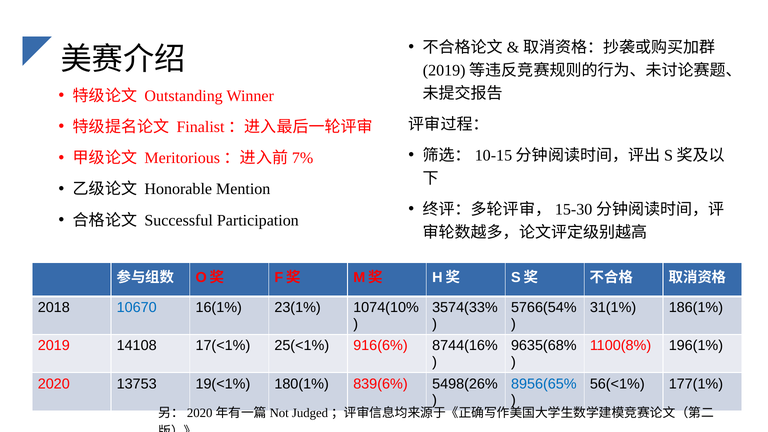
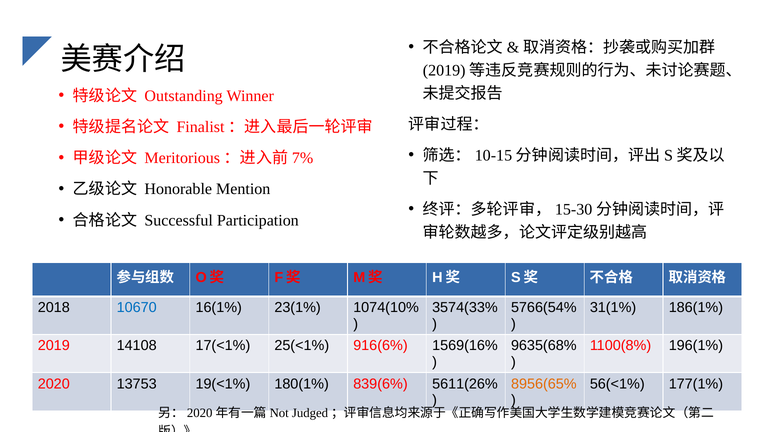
8744(16%: 8744(16% -> 1569(16% (465, 346)
5498(26%: 5498(26% -> 5611(26% (465, 384)
8956(65% colour: blue -> orange (544, 384)
